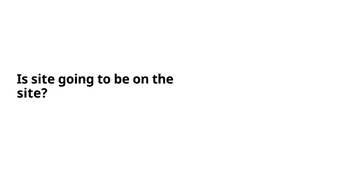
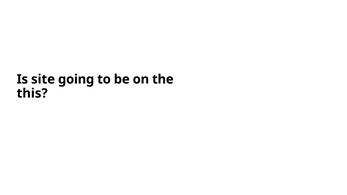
site: site -> this (32, 93)
